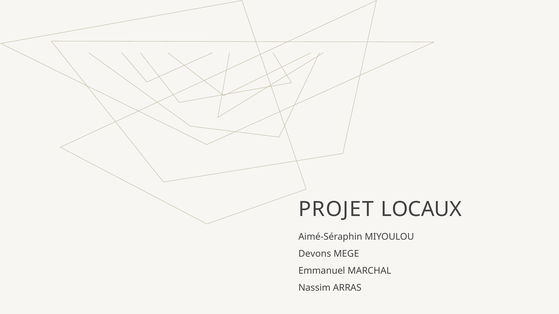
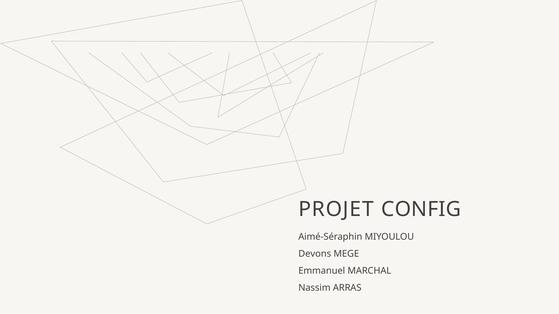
LOCAUX: LOCAUX -> CONFIG (421, 209)
